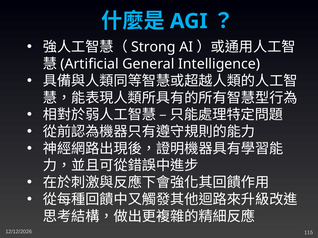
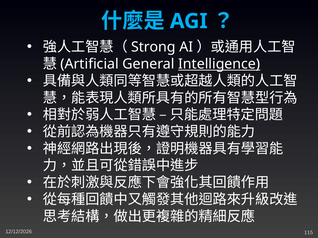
Intelligence underline: none -> present (219, 64)
